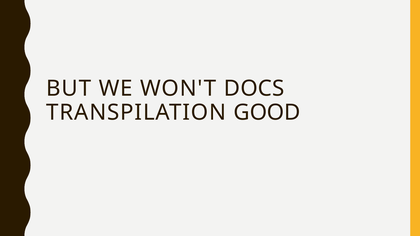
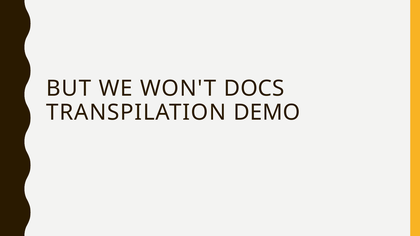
GOOD: GOOD -> DEMO (267, 113)
